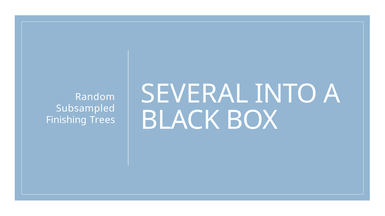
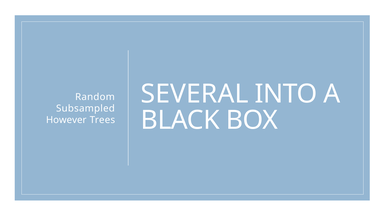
Finishing: Finishing -> However (66, 120)
